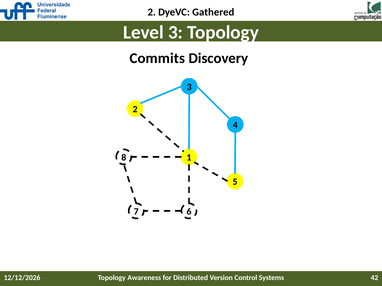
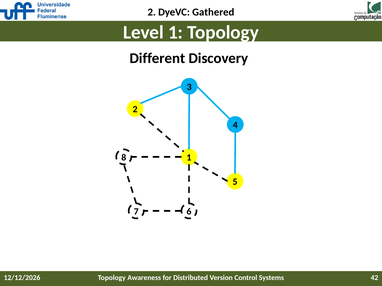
Level 3: 3 -> 1 (176, 33)
Commits: Commits -> Different (157, 58)
